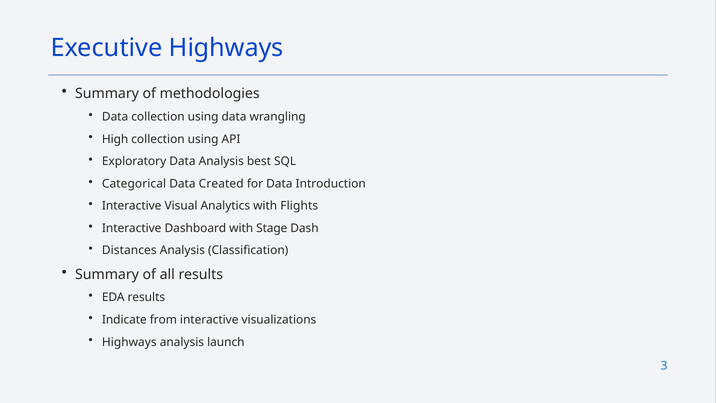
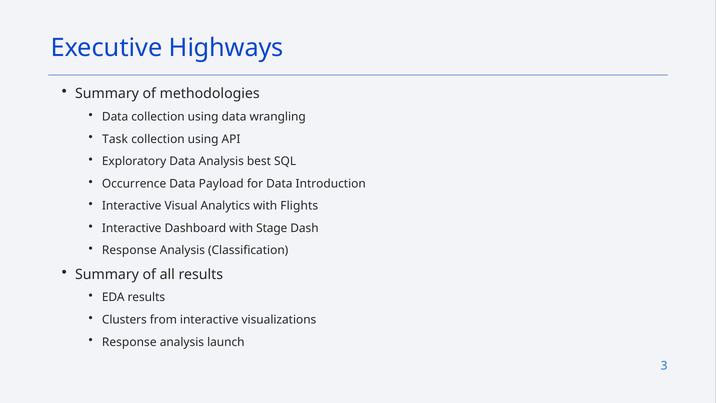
High: High -> Task (115, 139)
Categorical: Categorical -> Occurrence (134, 184)
Created: Created -> Payload (221, 184)
Distances: Distances -> Response (129, 250)
Indicate: Indicate -> Clusters (124, 320)
Highways: Highways -> Response (129, 342)
